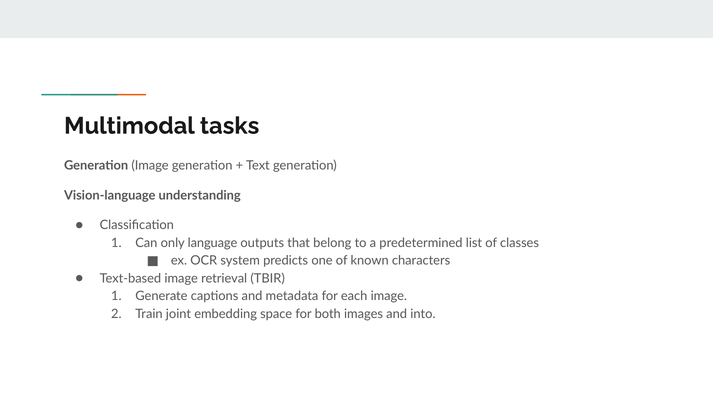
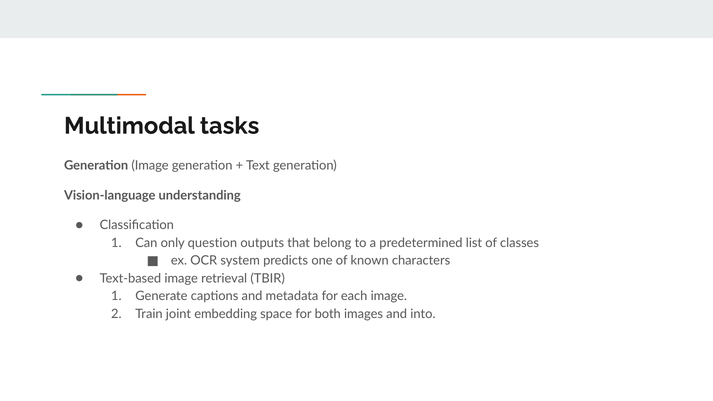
language: language -> question (212, 243)
